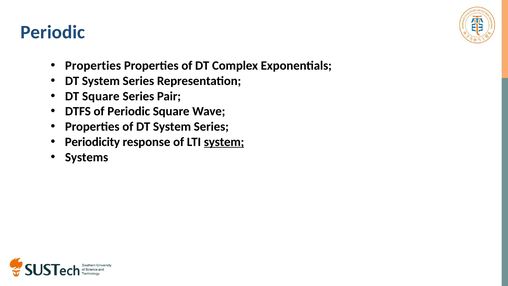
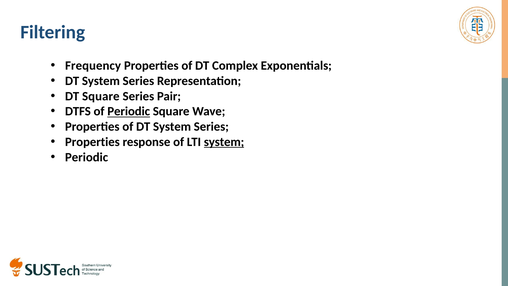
Periodic: Periodic -> Filtering (53, 32)
Properties: Properties -> Frequency (93, 66)
Periodic underline: none -> present (129, 111)
Periodicity: Periodicity -> Properties (92, 142)
Systems: Systems -> Periodic (87, 157)
